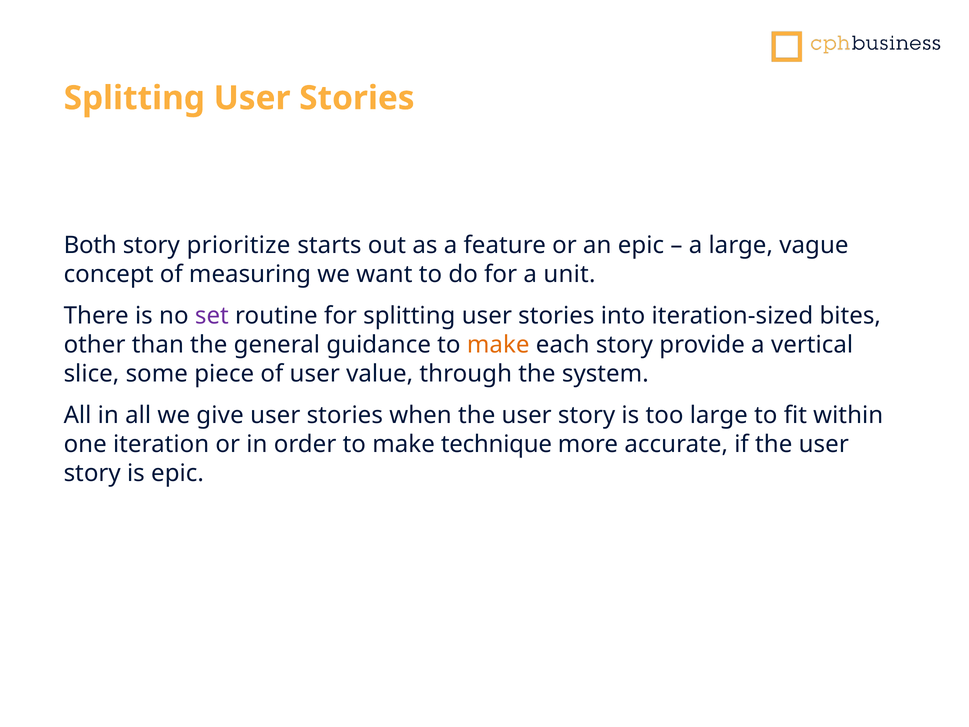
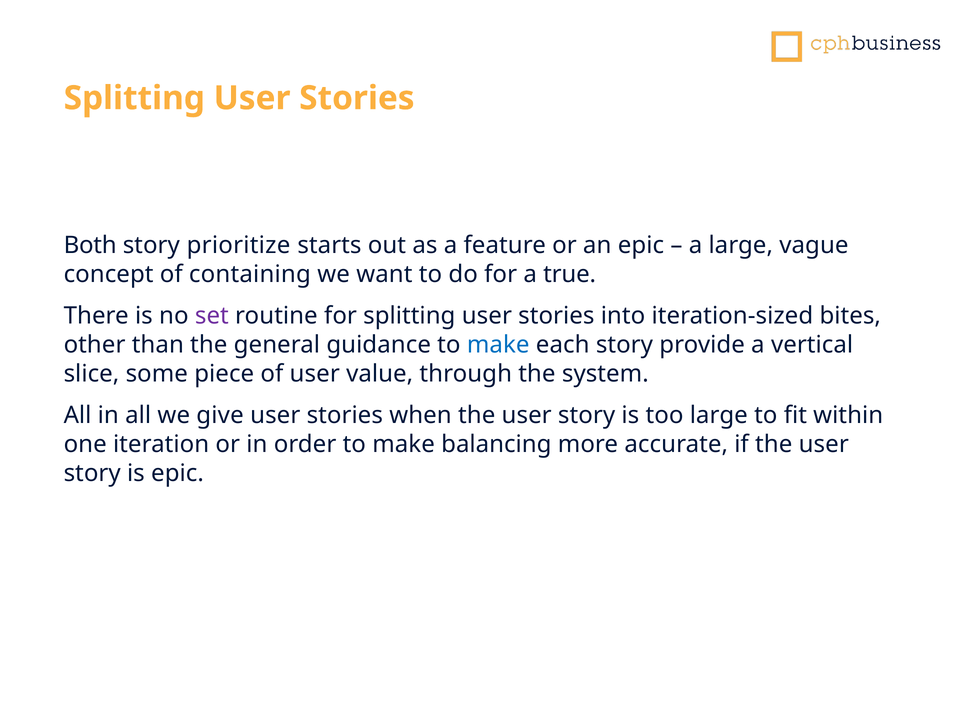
measuring: measuring -> containing (250, 274)
unit: unit -> true (570, 274)
make colour: orange -> blue (498, 345)
technique: technique -> balancing (496, 444)
